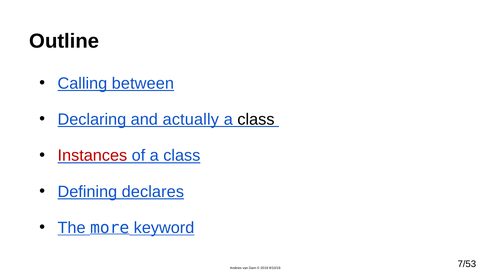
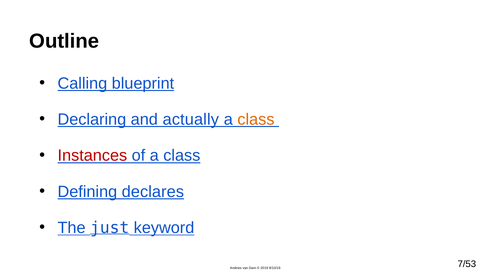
between: between -> blueprint (143, 83)
class colour: black -> orange (256, 119)
more: more -> just (110, 227)
